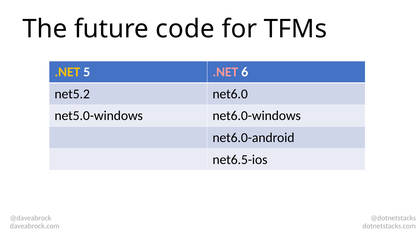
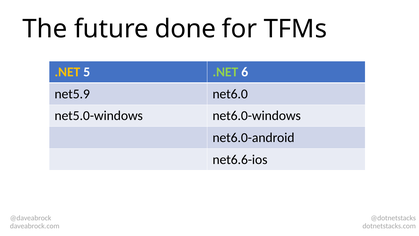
code: code -> done (185, 29)
.NET colour: pink -> light green (225, 72)
net5.2: net5.2 -> net5.9 (72, 94)
net6.5-ios: net6.5-ios -> net6.6-ios (240, 159)
